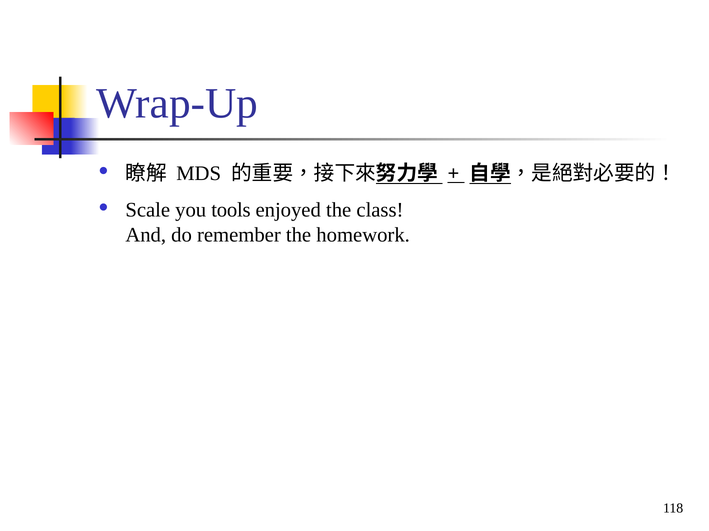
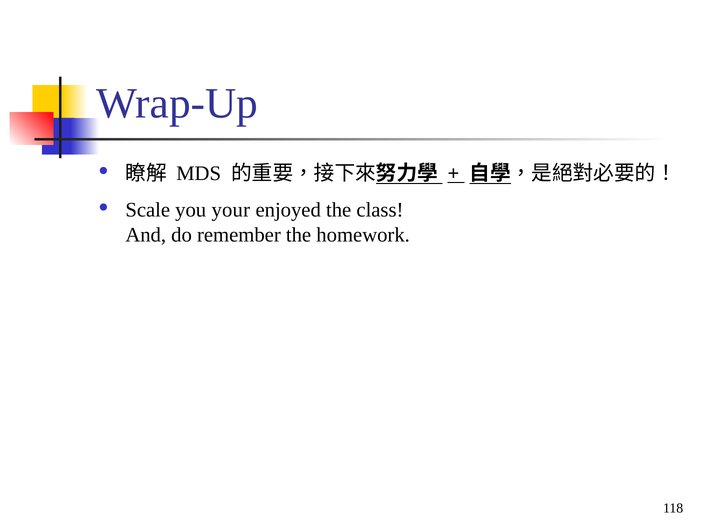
tools: tools -> your (231, 210)
